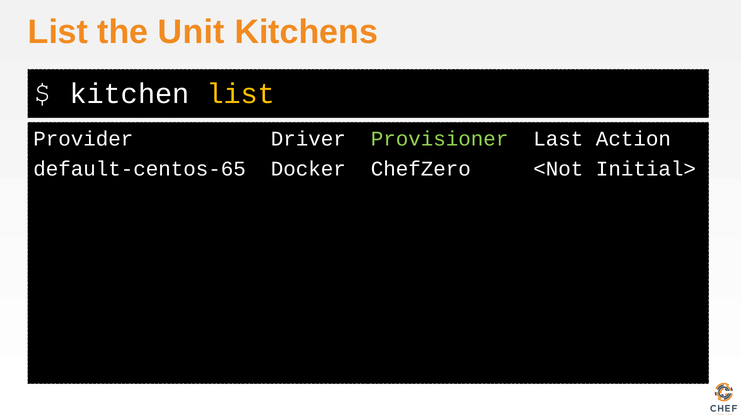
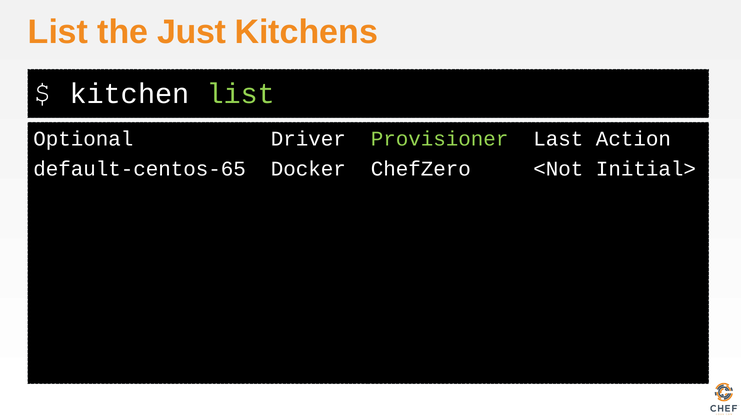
Unit: Unit -> Just (192, 32)
list colour: yellow -> light green (241, 94)
Provider: Provider -> Optional (83, 139)
